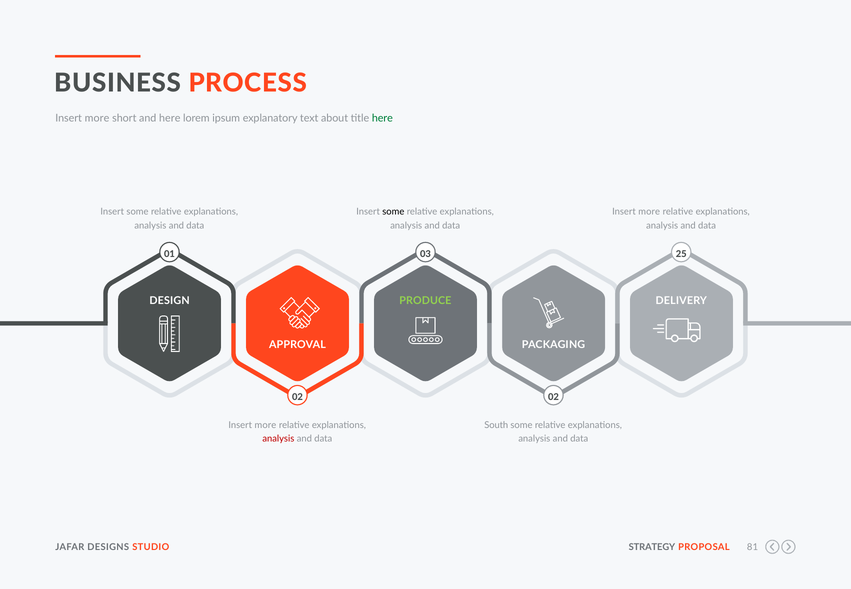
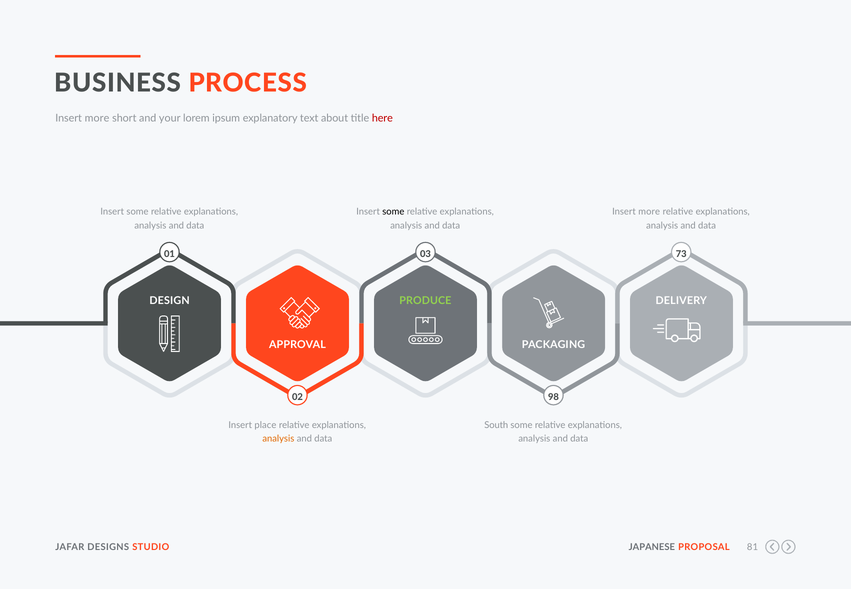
and here: here -> your (170, 118)
here colour: green -> red (382, 118)
25: 25 -> 73 (681, 254)
02 02: 02 -> 98 (553, 397)
more: more -> place (265, 425)
analysis colour: red -> orange (278, 439)
STRATEGY: STRATEGY -> JAPANESE (652, 547)
